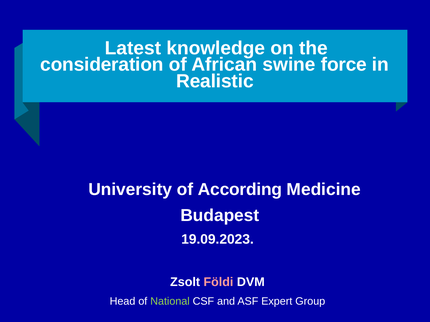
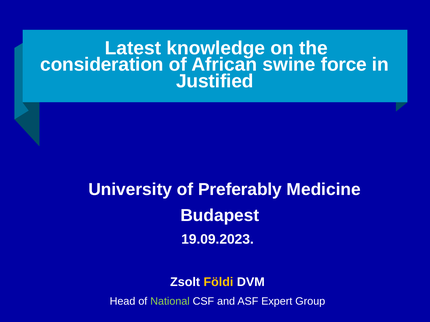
Realistic: Realistic -> Justified (215, 81)
According: According -> Preferably (240, 190)
Földi colour: pink -> yellow (218, 283)
